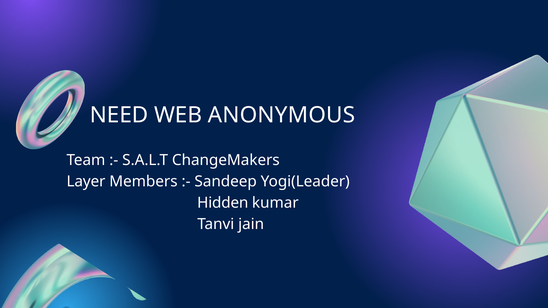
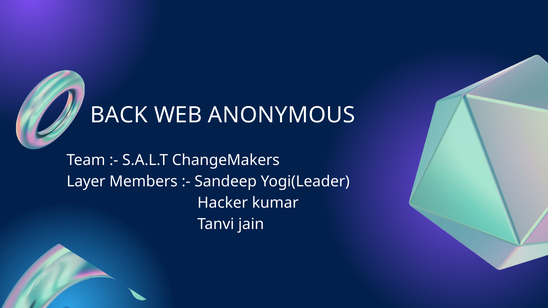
NEED: NEED -> BACK (119, 115)
Hidden: Hidden -> Hacker (223, 203)
